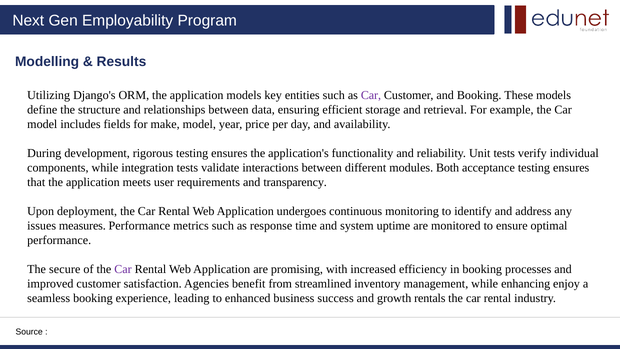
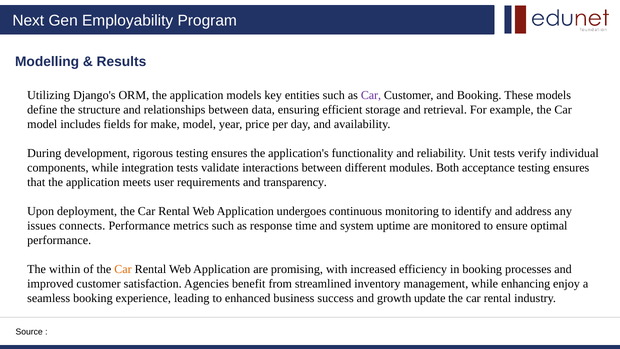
measures: measures -> connects (82, 226)
secure: secure -> within (65, 269)
Car colour: purple -> orange (123, 269)
rentals: rentals -> update (430, 298)
